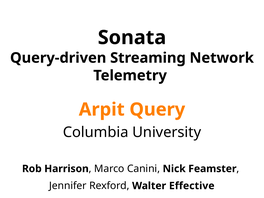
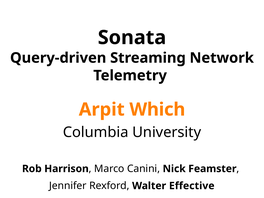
Query: Query -> Which (157, 110)
